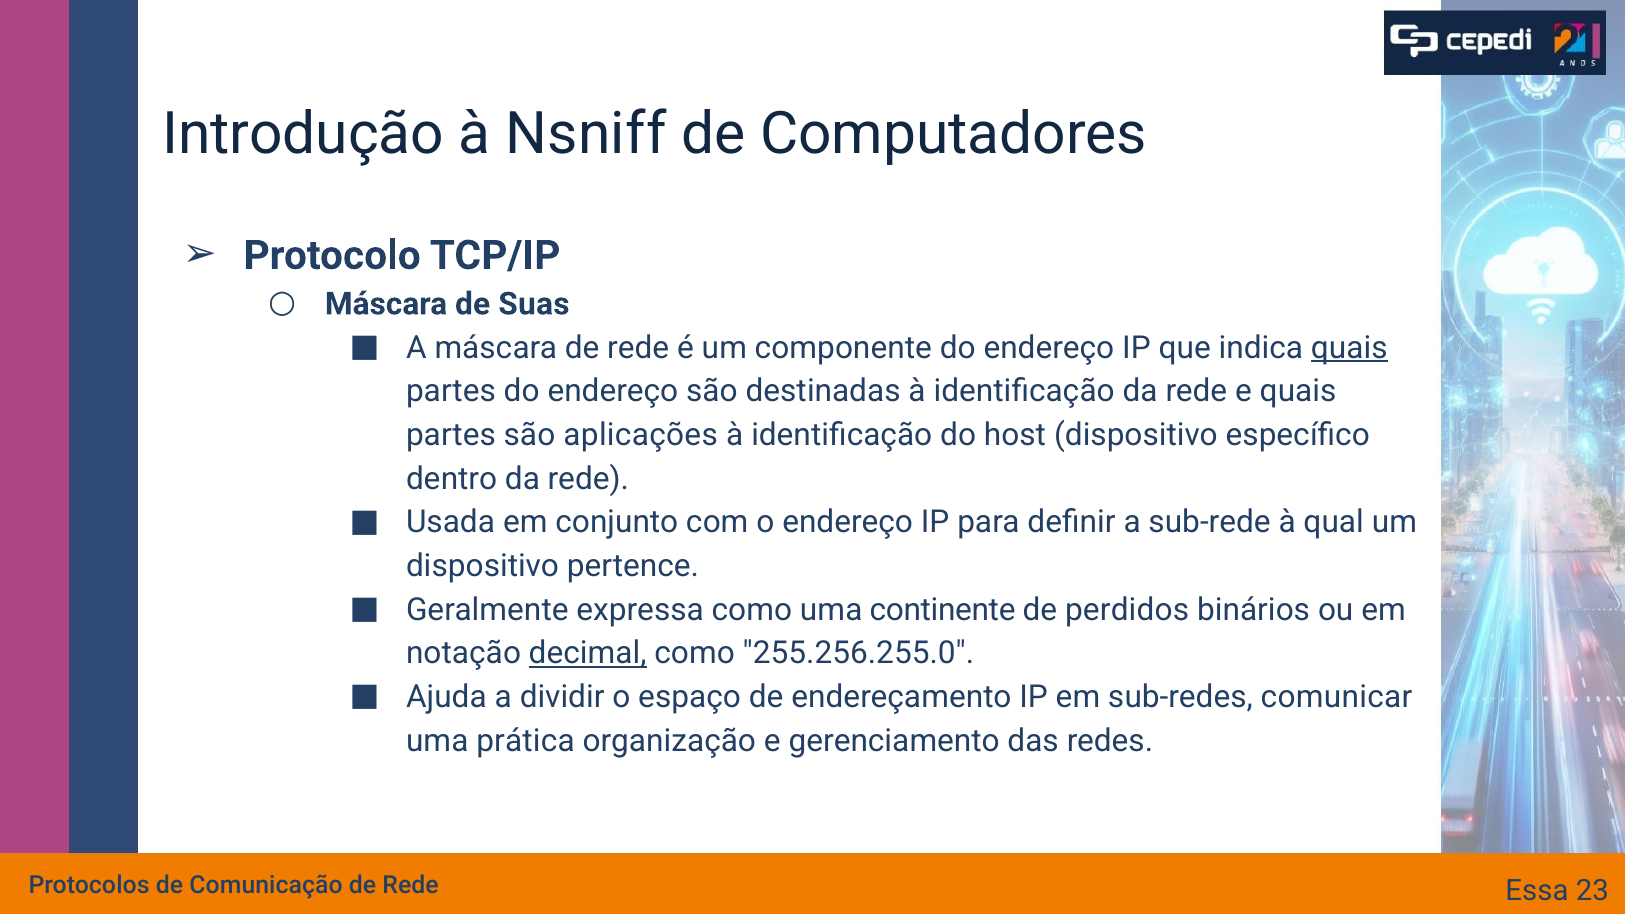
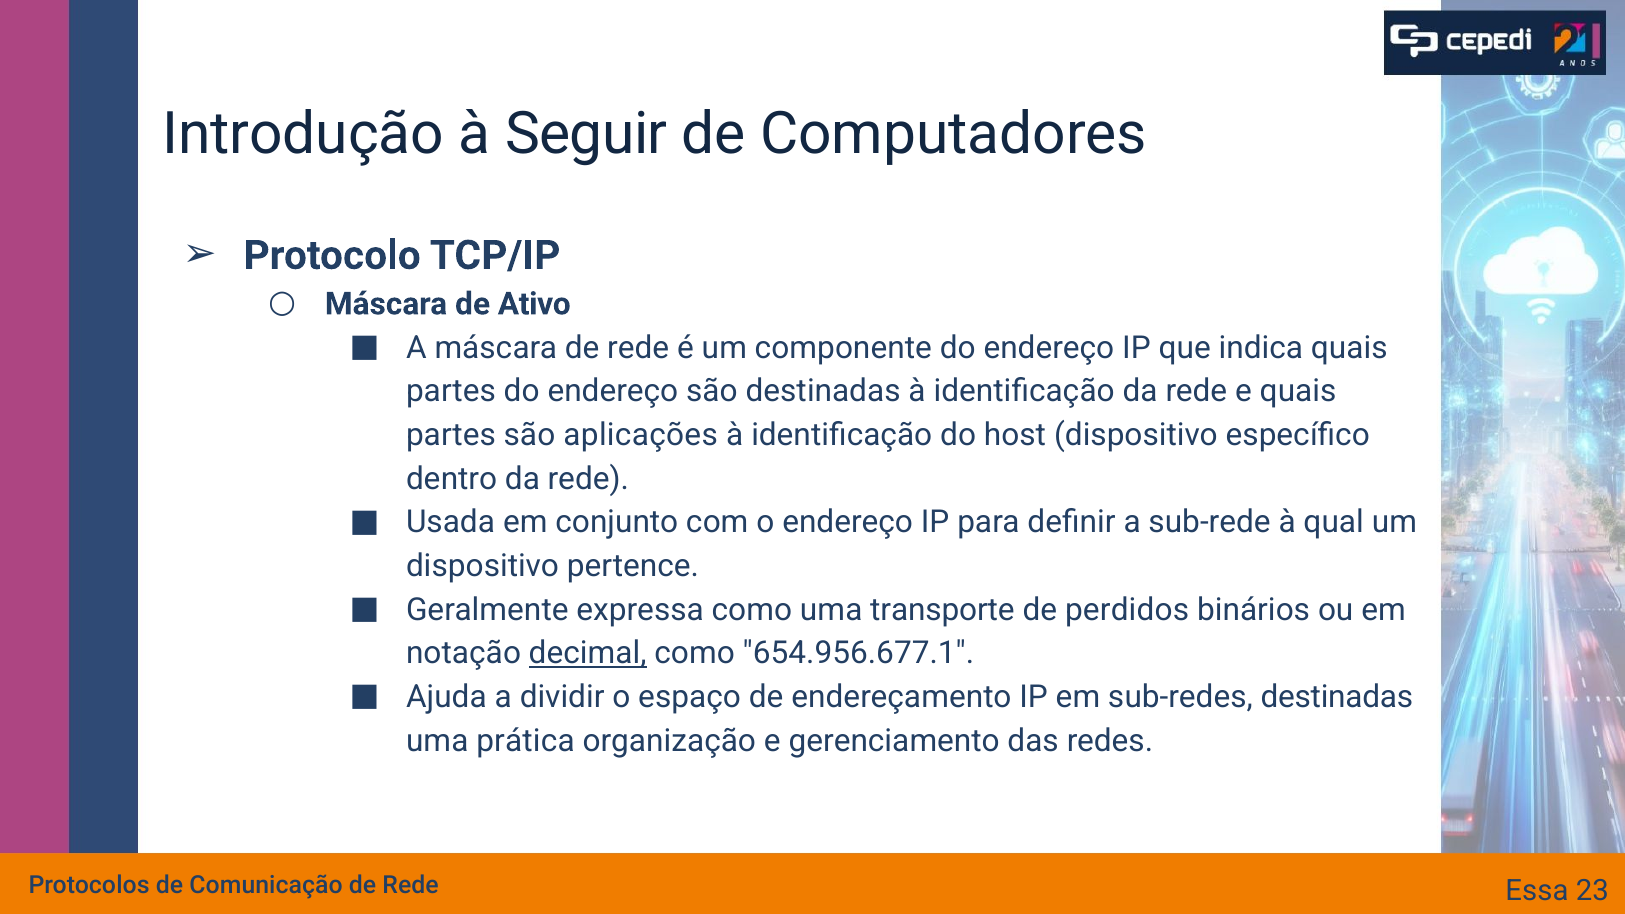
Nsniff: Nsniff -> Seguir (586, 135)
Suas: Suas -> Ativo (534, 304)
quais underline: present -> none (1349, 348)
continente: continente -> transporte (942, 610)
255.256.255.0: 255.256.255.0 -> 654.956.677.1 (858, 654)
sub-redes comunicar: comunicar -> destinadas (1337, 697)
